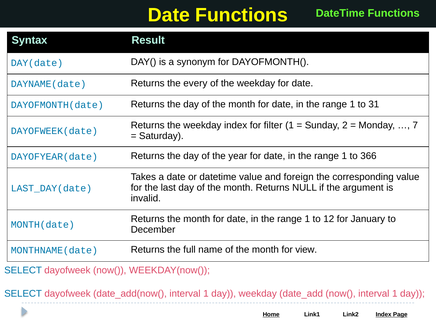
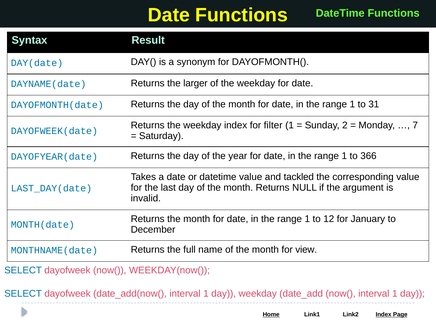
every: every -> larger (195, 83)
foreign: foreign -> tackled (299, 177)
